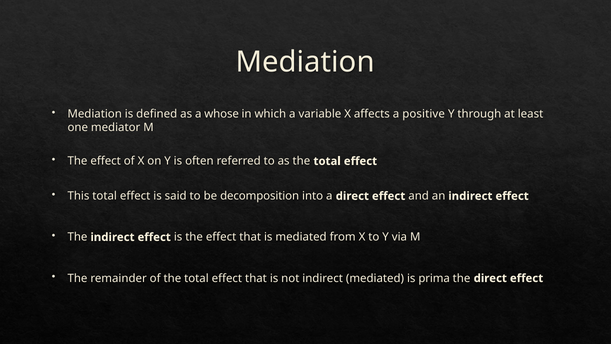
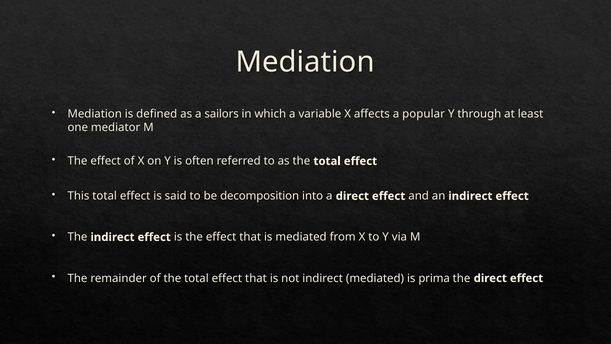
whose: whose -> sailors (222, 114)
positive: positive -> popular (424, 114)
